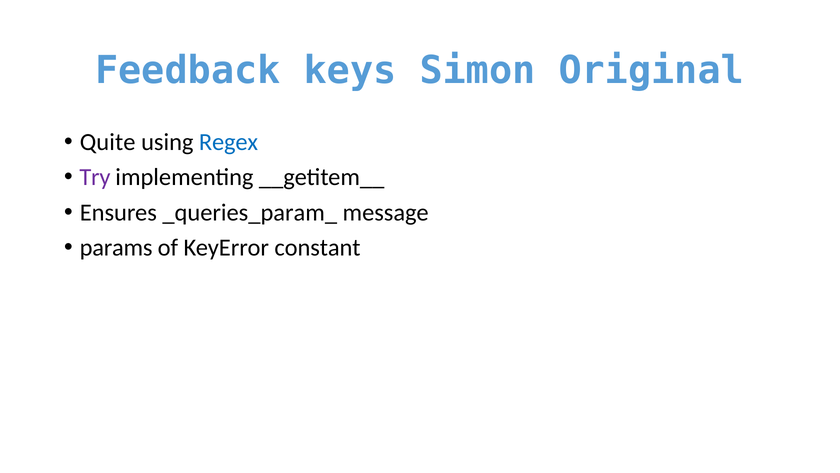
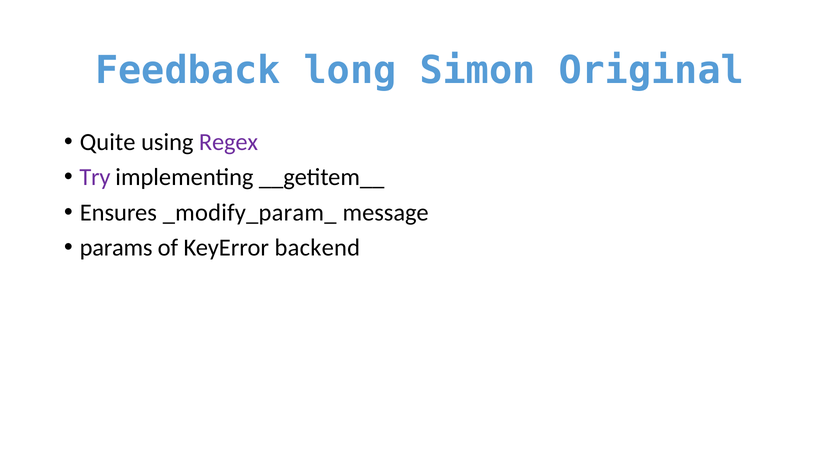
keys: keys -> long (350, 71)
Regex colour: blue -> purple (228, 142)
_queries_param_: _queries_param_ -> _modify_param_ (250, 212)
constant: constant -> backend (317, 247)
